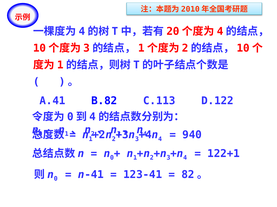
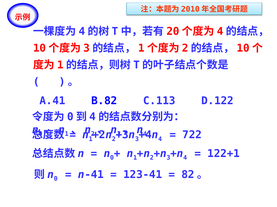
940: 940 -> 722 (192, 135)
